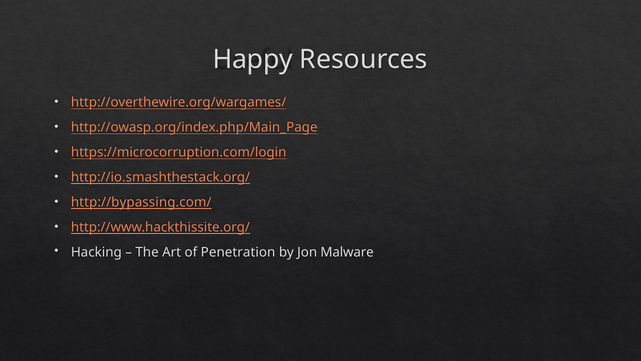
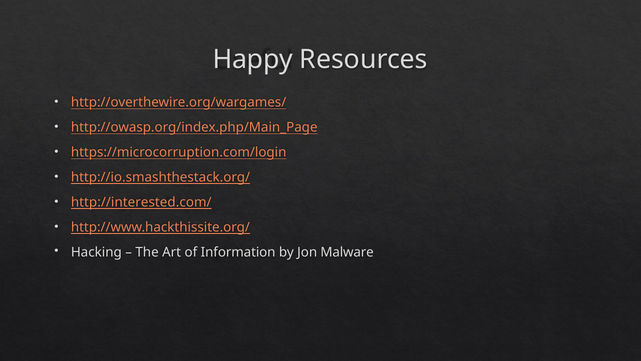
http://bypassing.com/: http://bypassing.com/ -> http://interested.com/ (141, 202)
Penetration: Penetration -> Information (238, 252)
